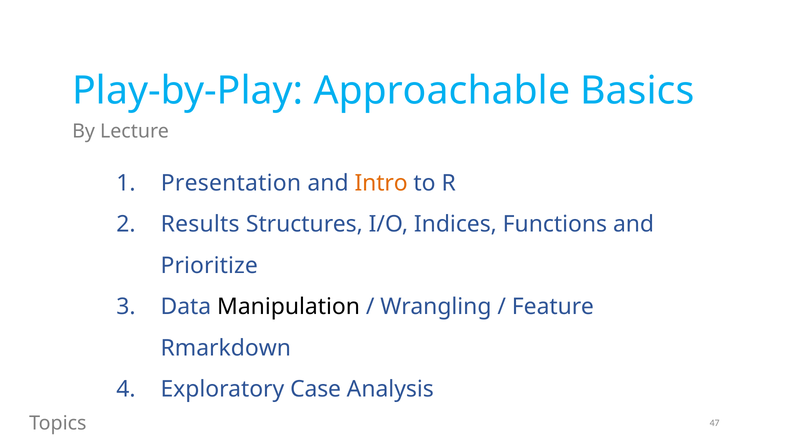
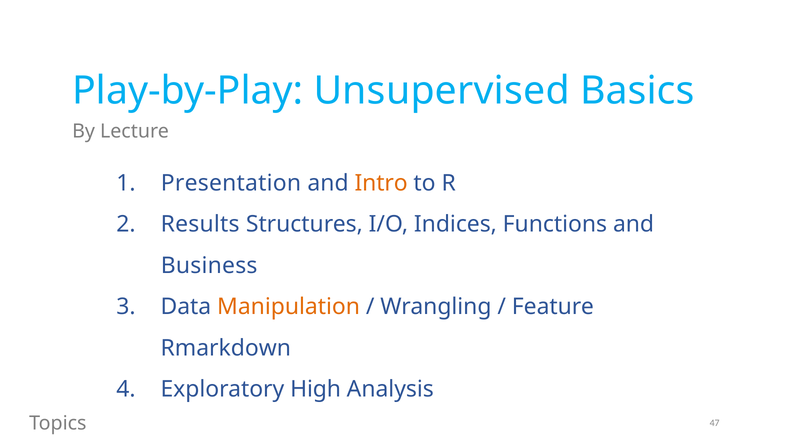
Approachable: Approachable -> Unsupervised (442, 91)
Prioritize: Prioritize -> Business (209, 266)
Manipulation colour: black -> orange (289, 307)
Case: Case -> High (316, 390)
